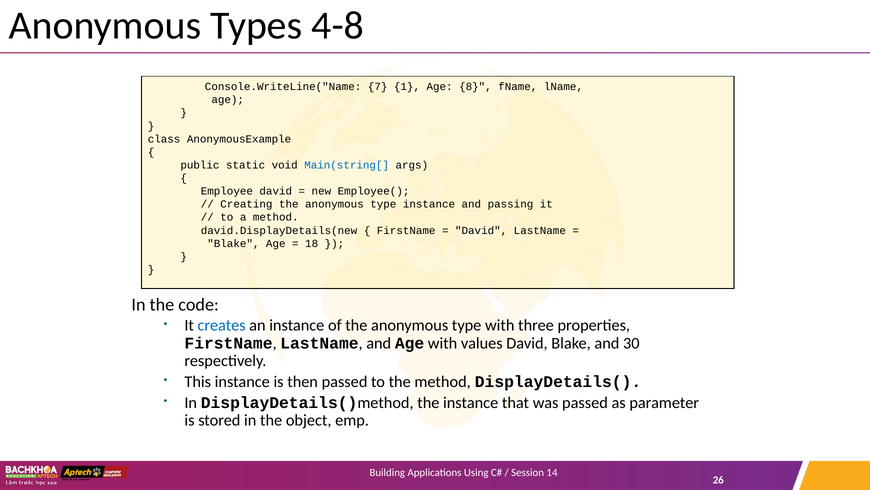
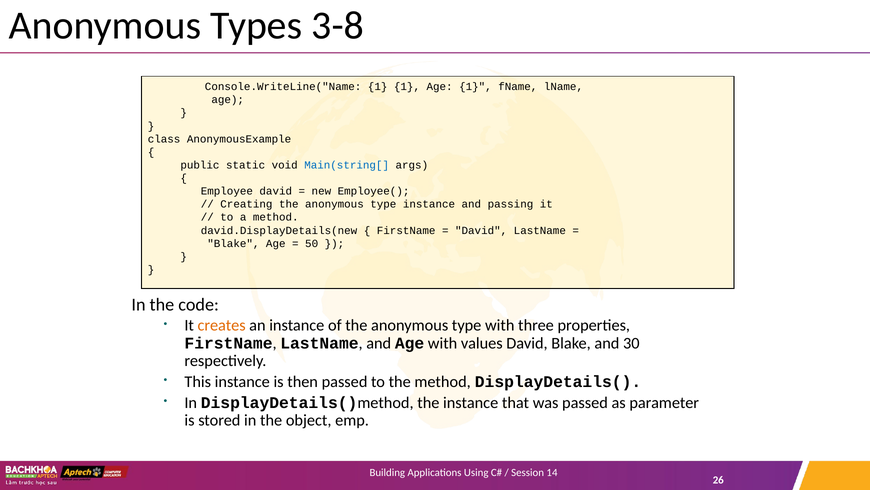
4-8: 4-8 -> 3-8 (338, 26)
Console.WriteLine("Name 7: 7 -> 1 (378, 87)
Age 8: 8 -> 1 (475, 87)
18: 18 -> 50 (312, 243)
creates colour: blue -> orange (222, 325)
